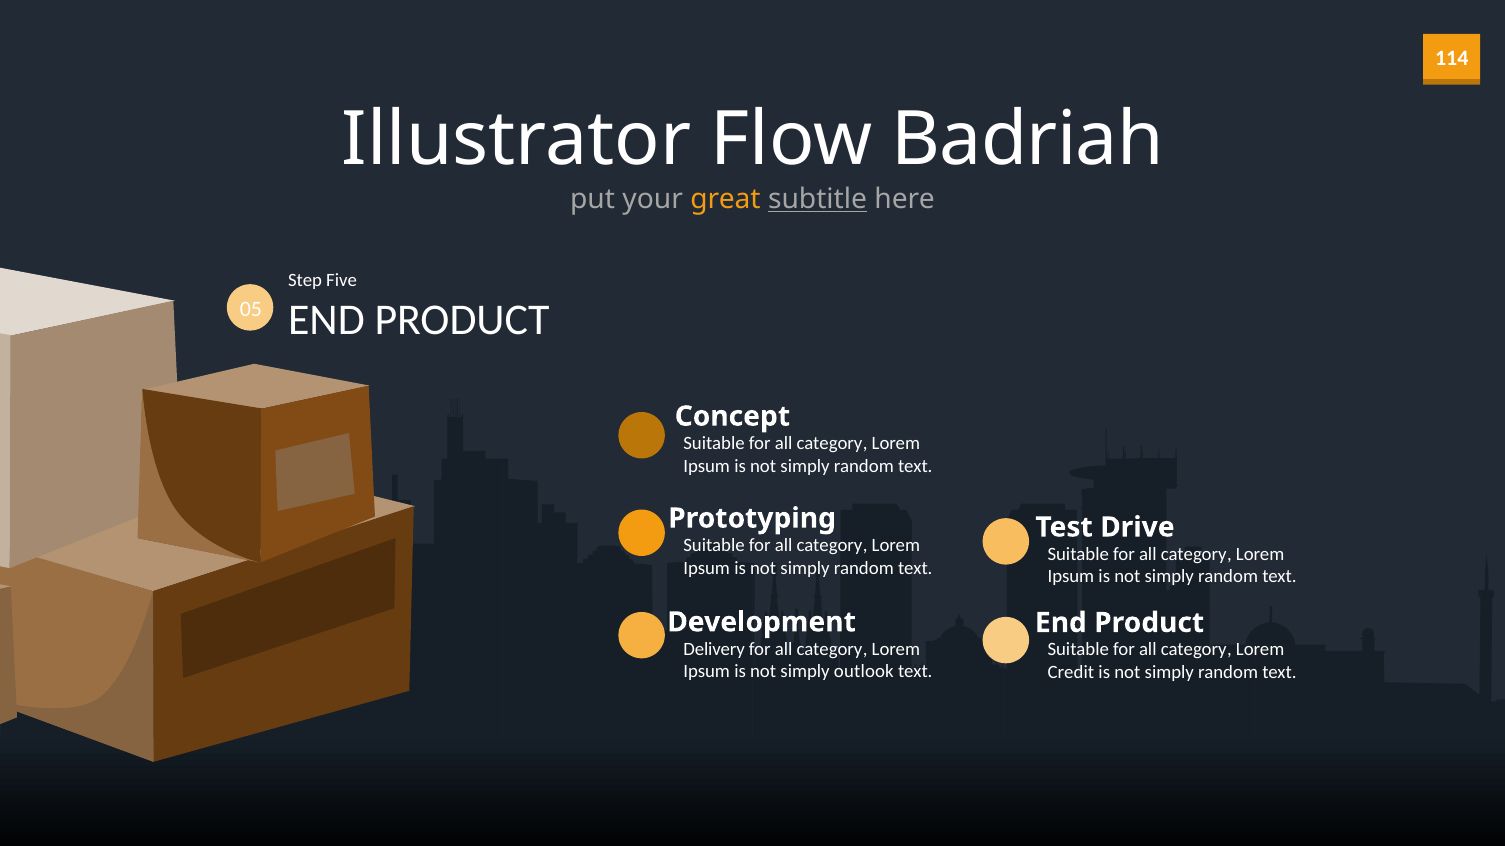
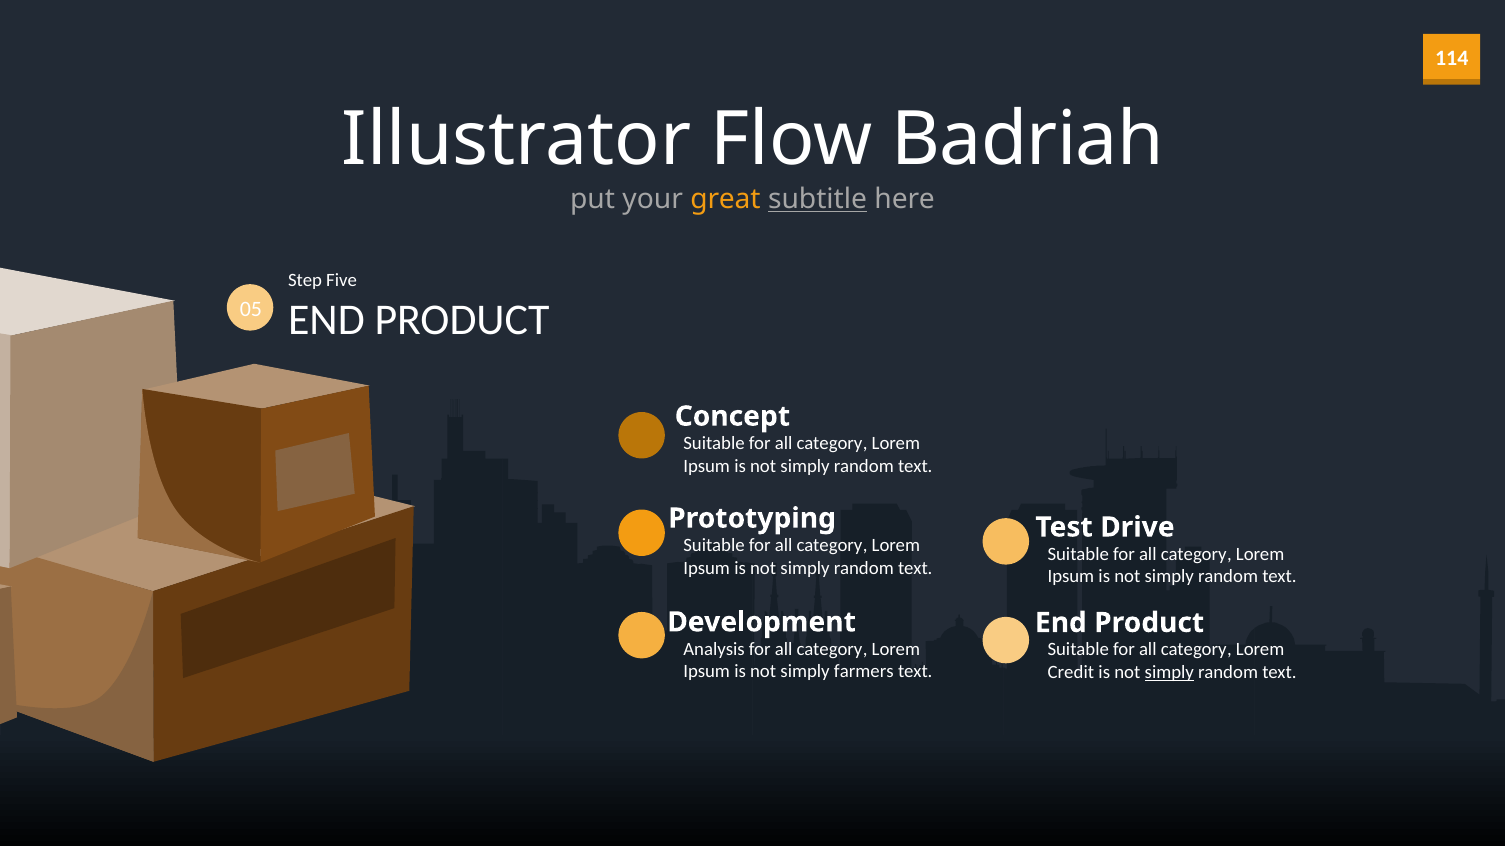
Delivery: Delivery -> Analysis (714, 650)
outlook: outlook -> farmers (864, 672)
simply underline: none -> present (1169, 673)
